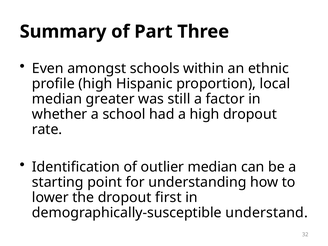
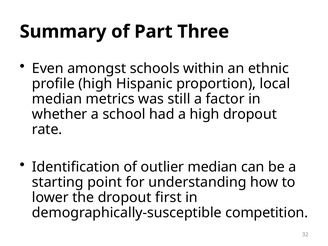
greater: greater -> metrics (110, 99)
understand: understand -> competition (267, 213)
